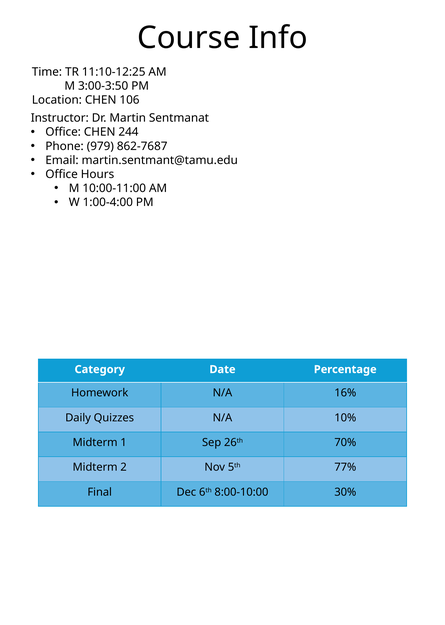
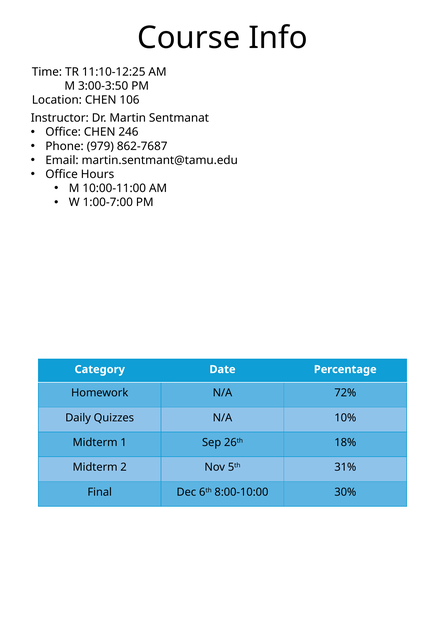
244: 244 -> 246 (128, 132)
1:00-4:00: 1:00-4:00 -> 1:00-7:00 (108, 202)
16%: 16% -> 72% (345, 393)
70%: 70% -> 18% (345, 442)
77%: 77% -> 31% (345, 467)
